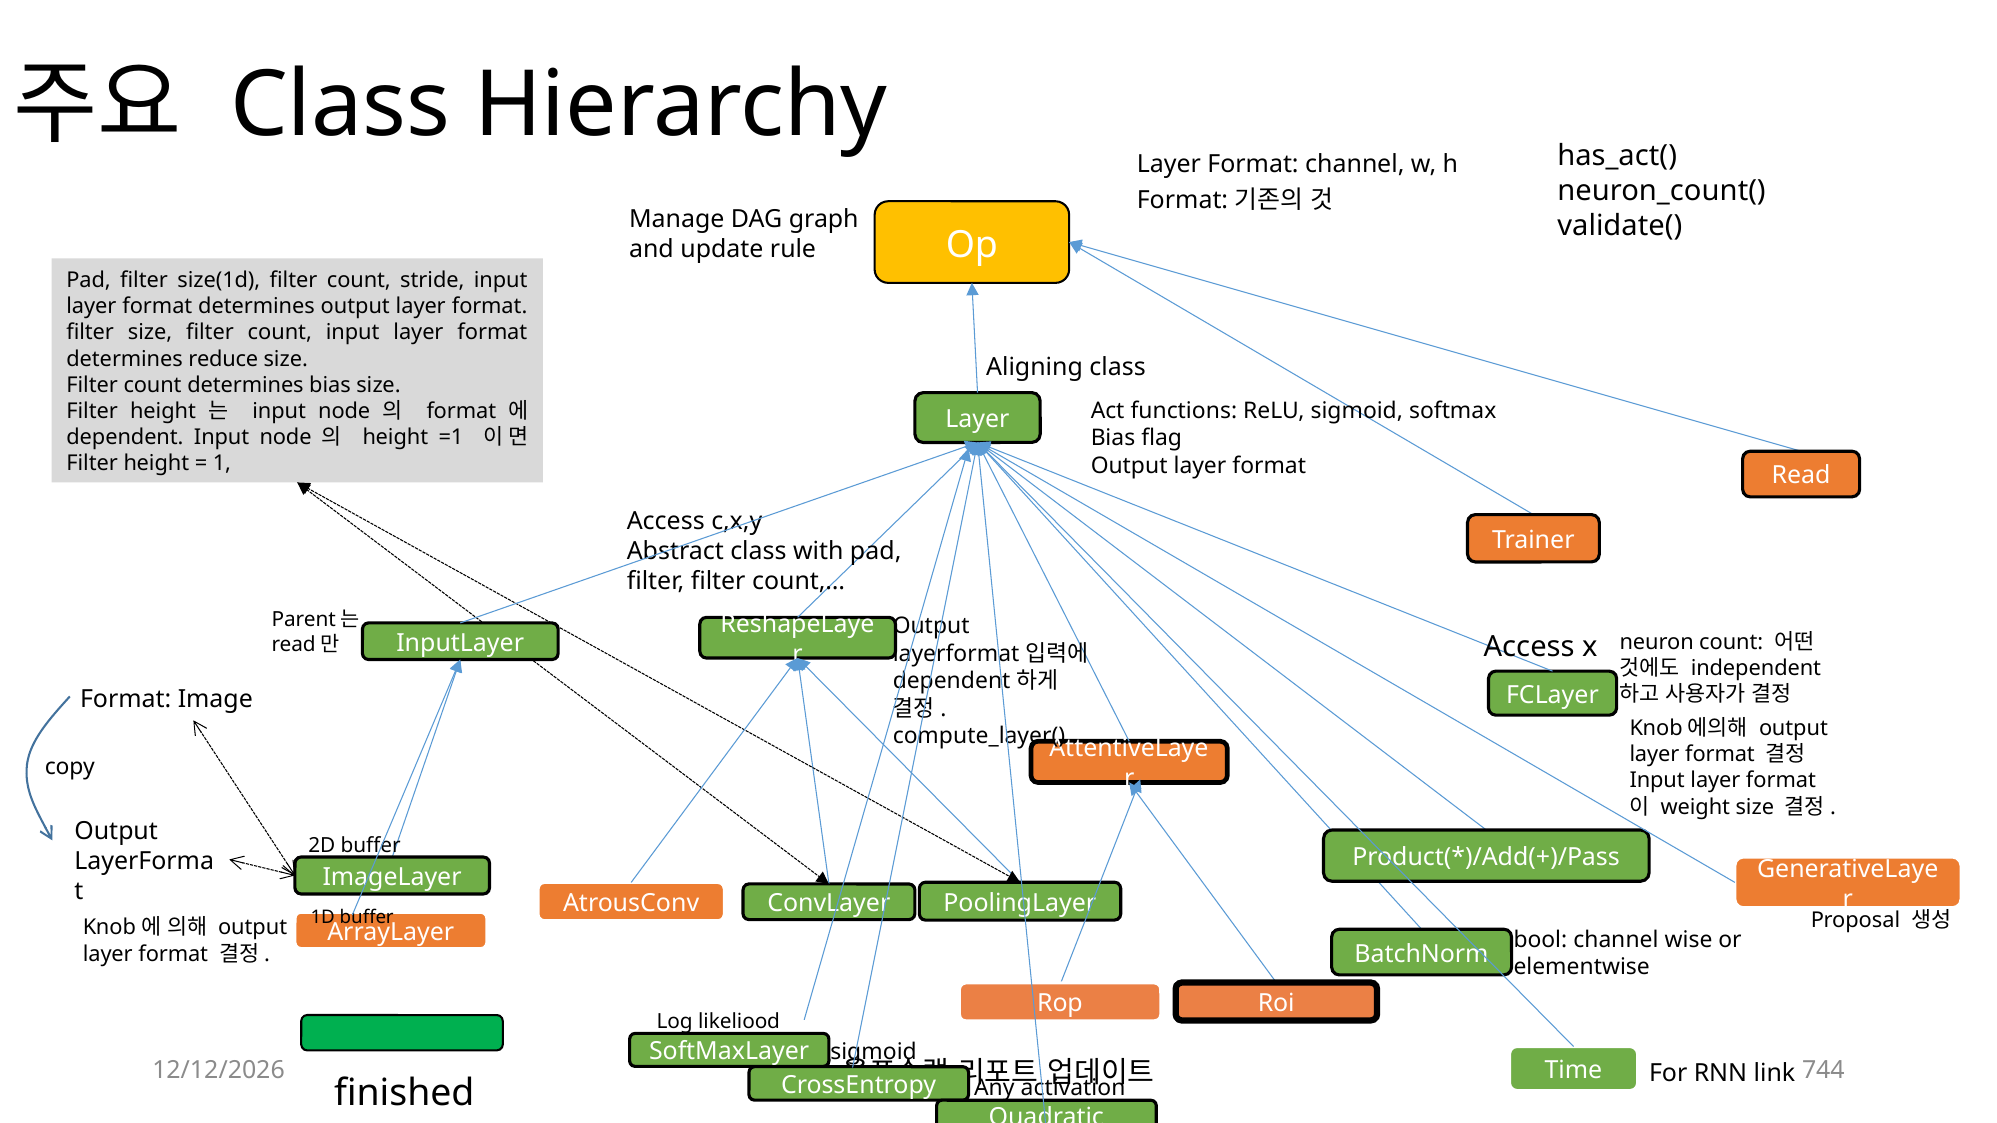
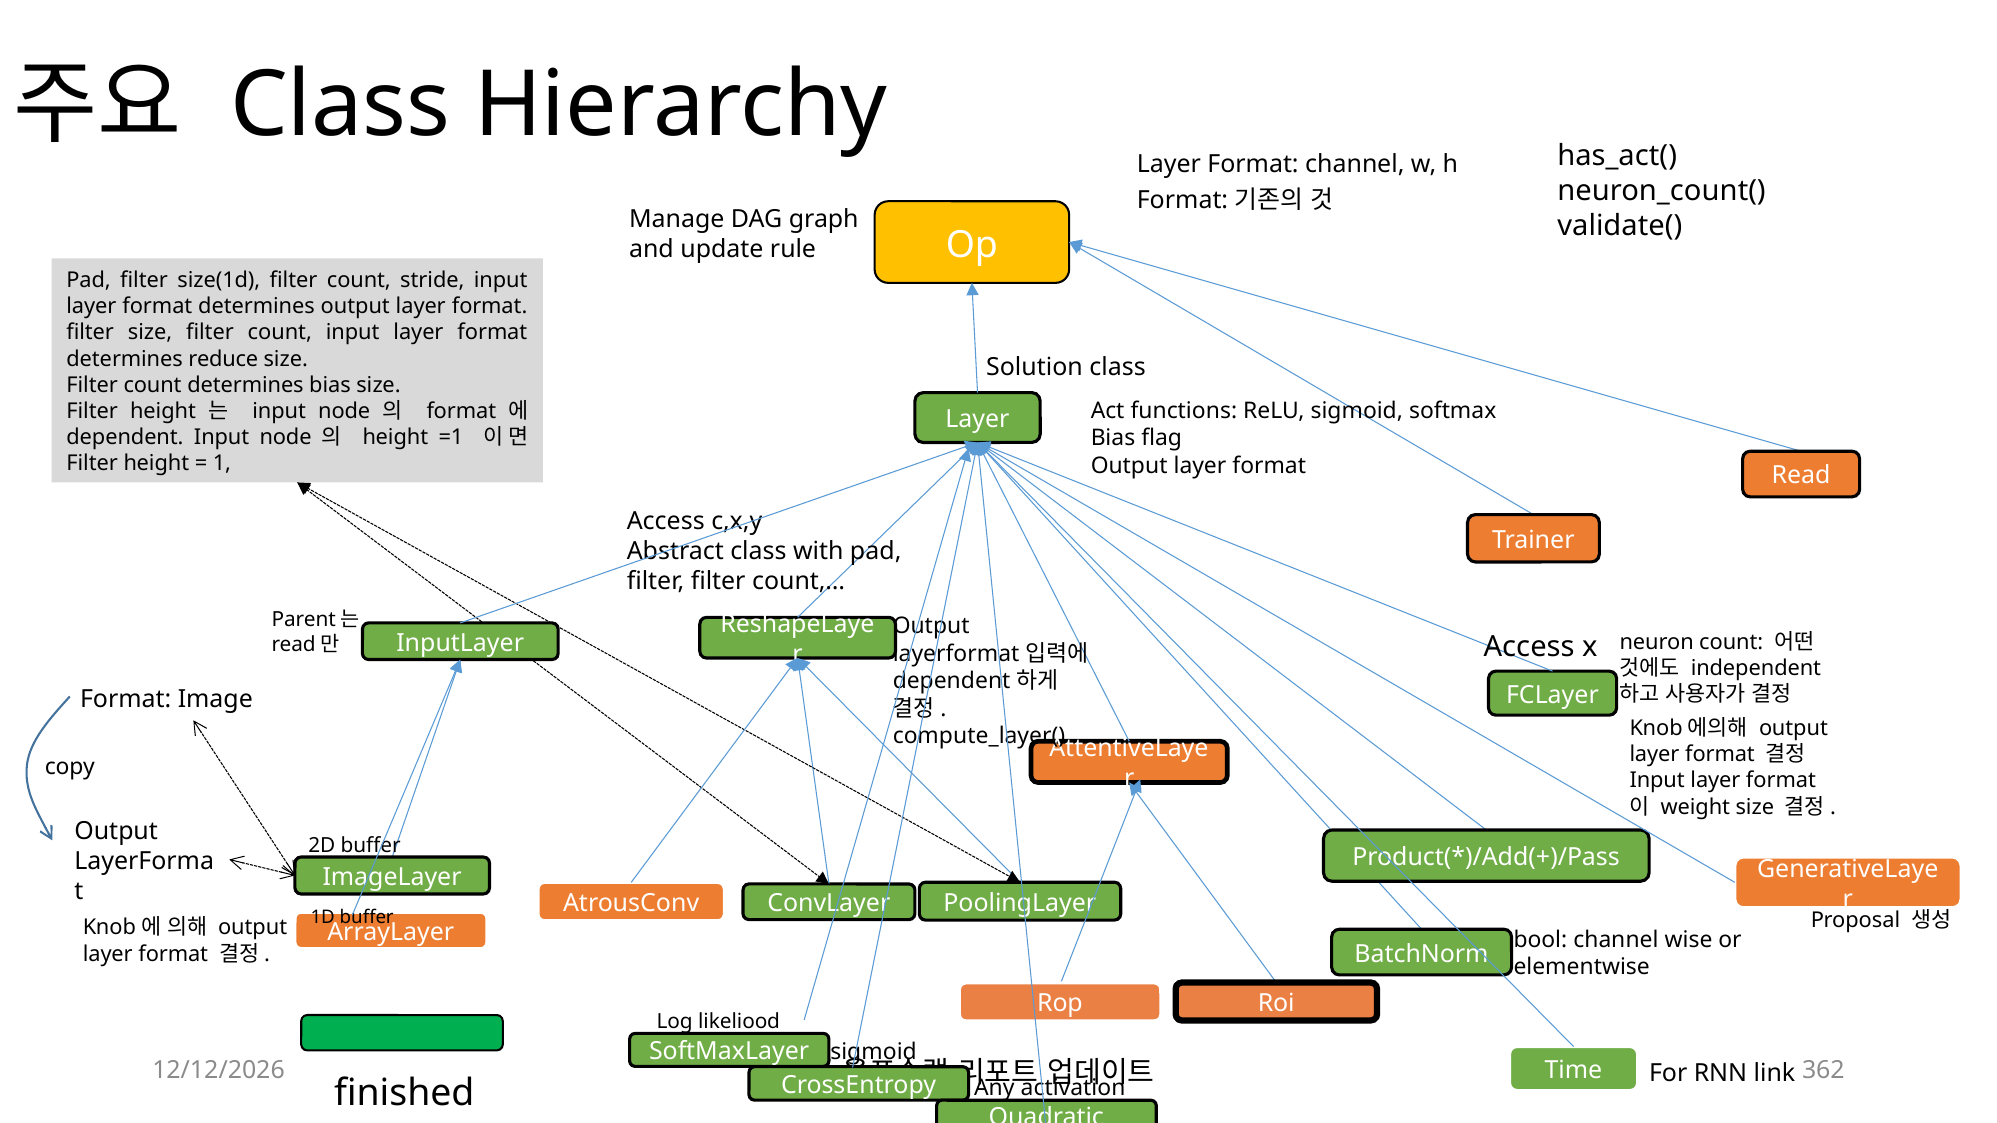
Aligning: Aligning -> Solution (1035, 367)
744: 744 -> 362 (1823, 1071)
